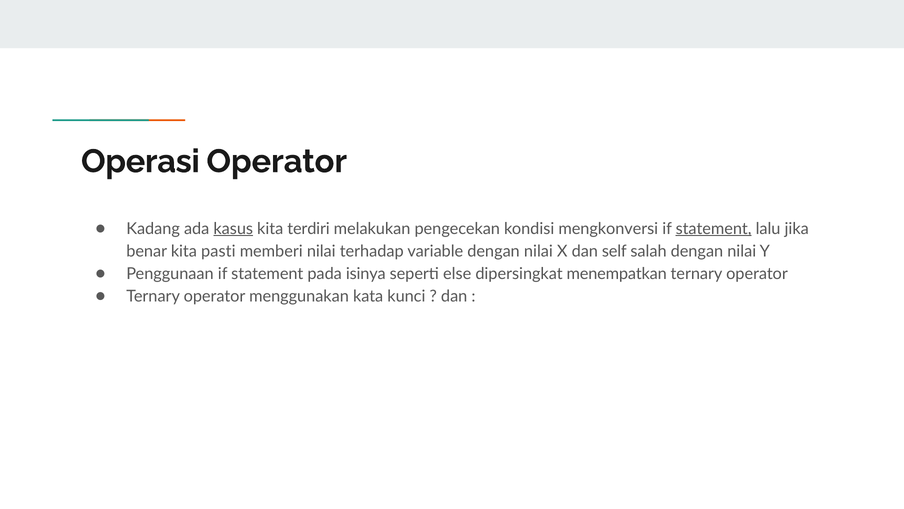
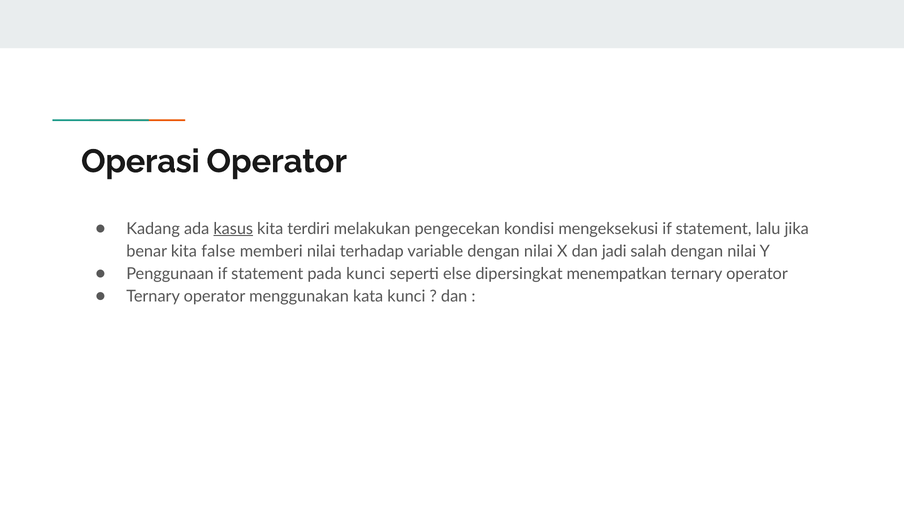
mengkonversi: mengkonversi -> mengeksekusi (608, 228)
statement underline: present -> none (714, 228)
pasti: pasti -> false (218, 251)
self: self -> jadi (614, 251)
pada isinya: isinya -> kunci (366, 273)
